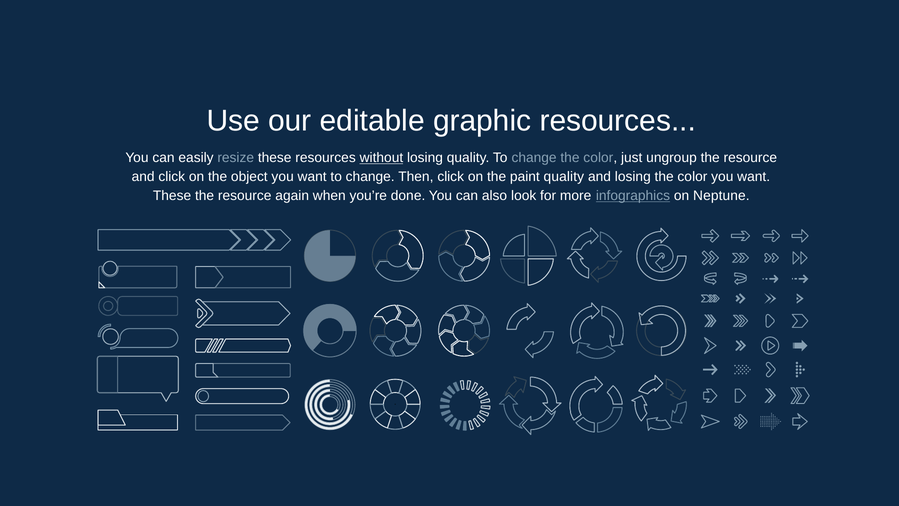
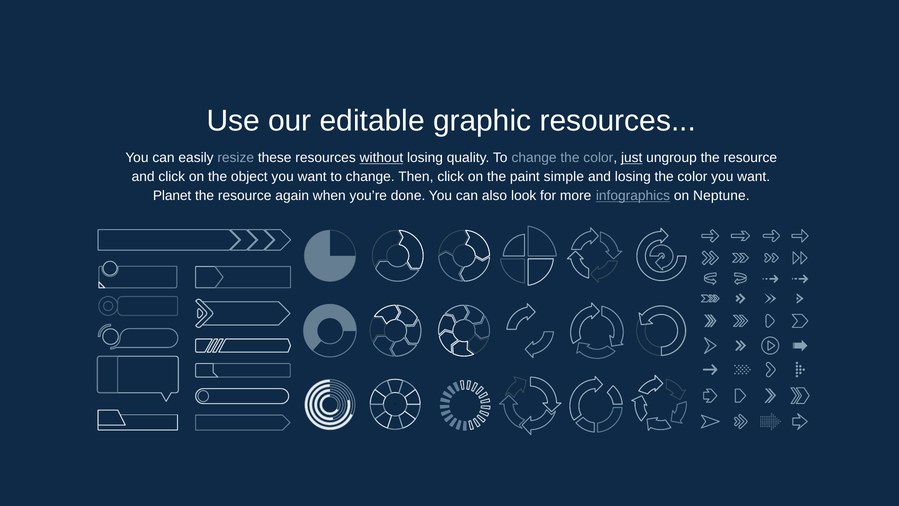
just underline: none -> present (632, 158)
paint quality: quality -> simple (564, 177)
These: These -> Planet (172, 196)
